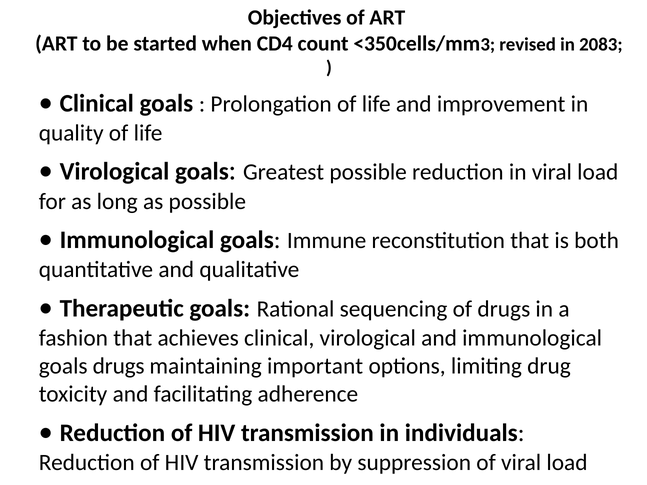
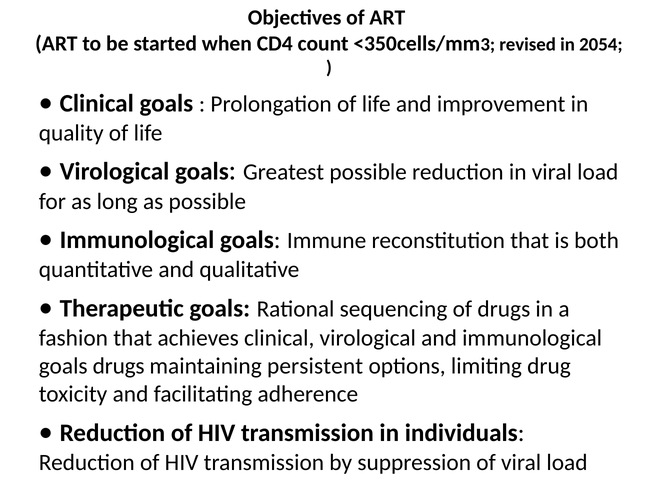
2083: 2083 -> 2054 (601, 44)
important: important -> persistent (315, 366)
